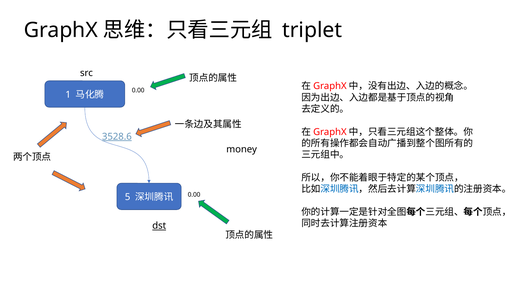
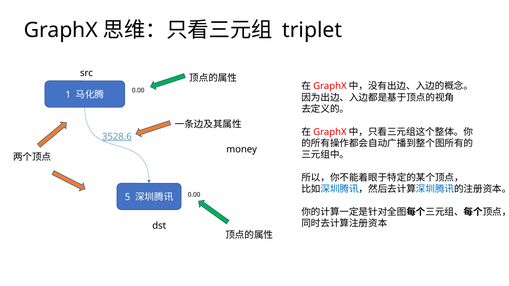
dst underline: present -> none (159, 226)
